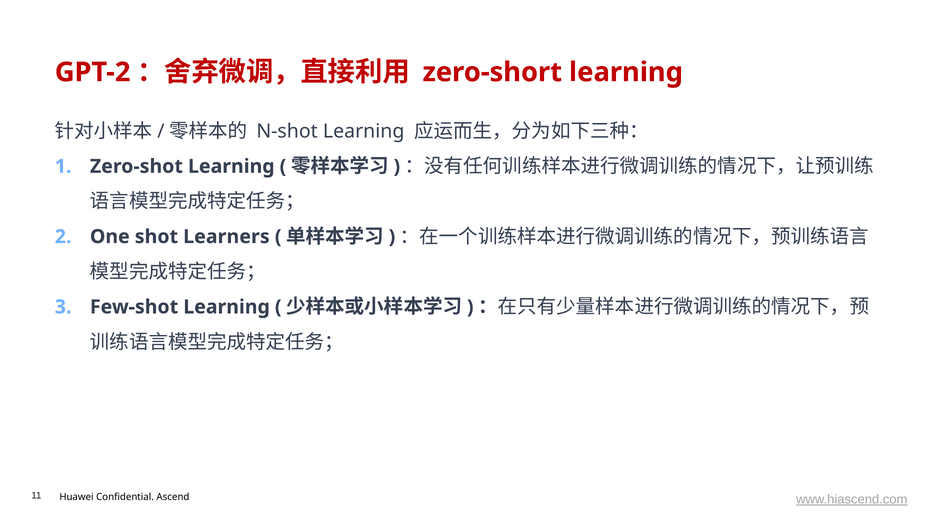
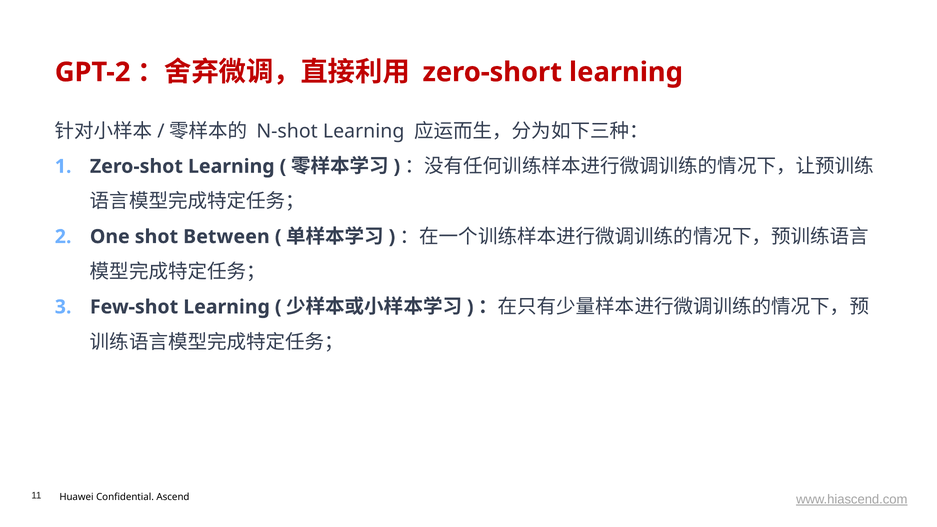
Learners: Learners -> Between (226, 237)
